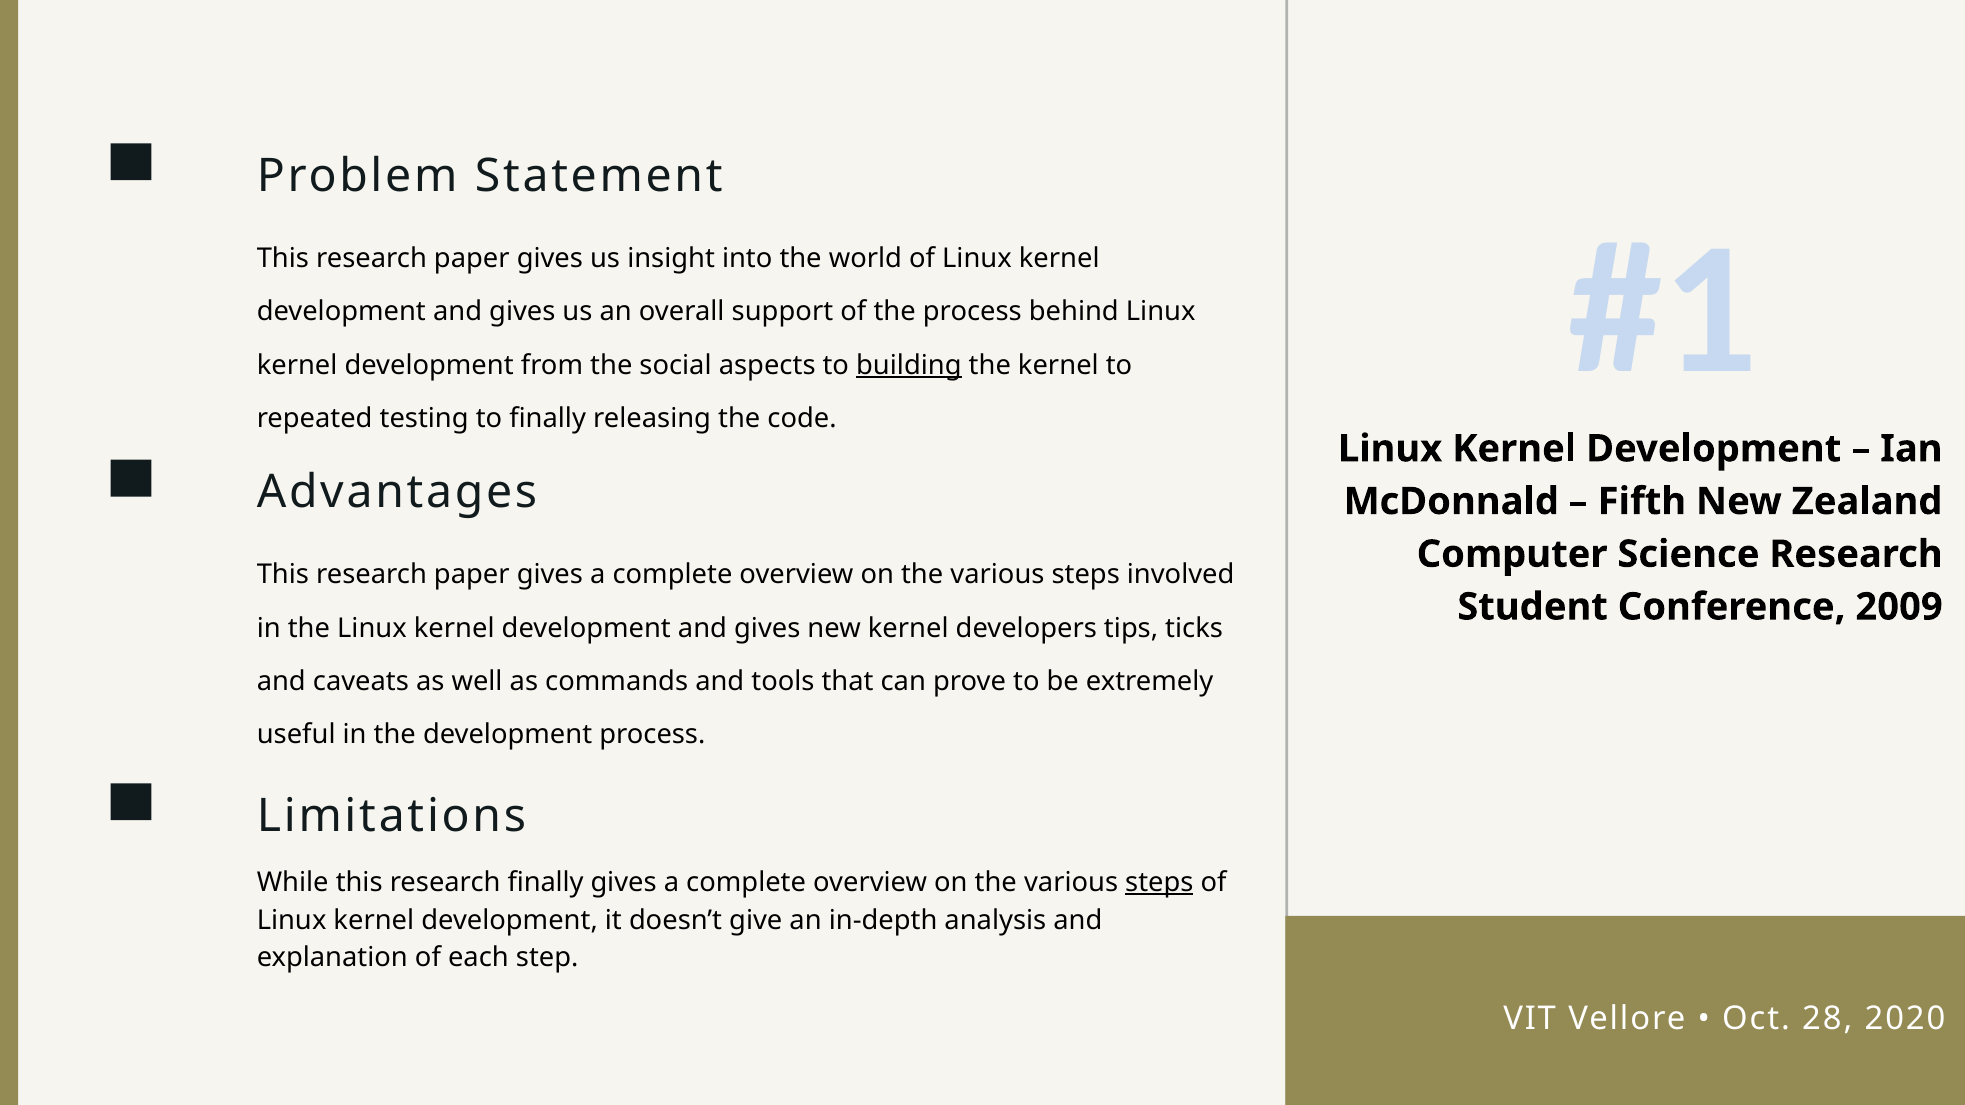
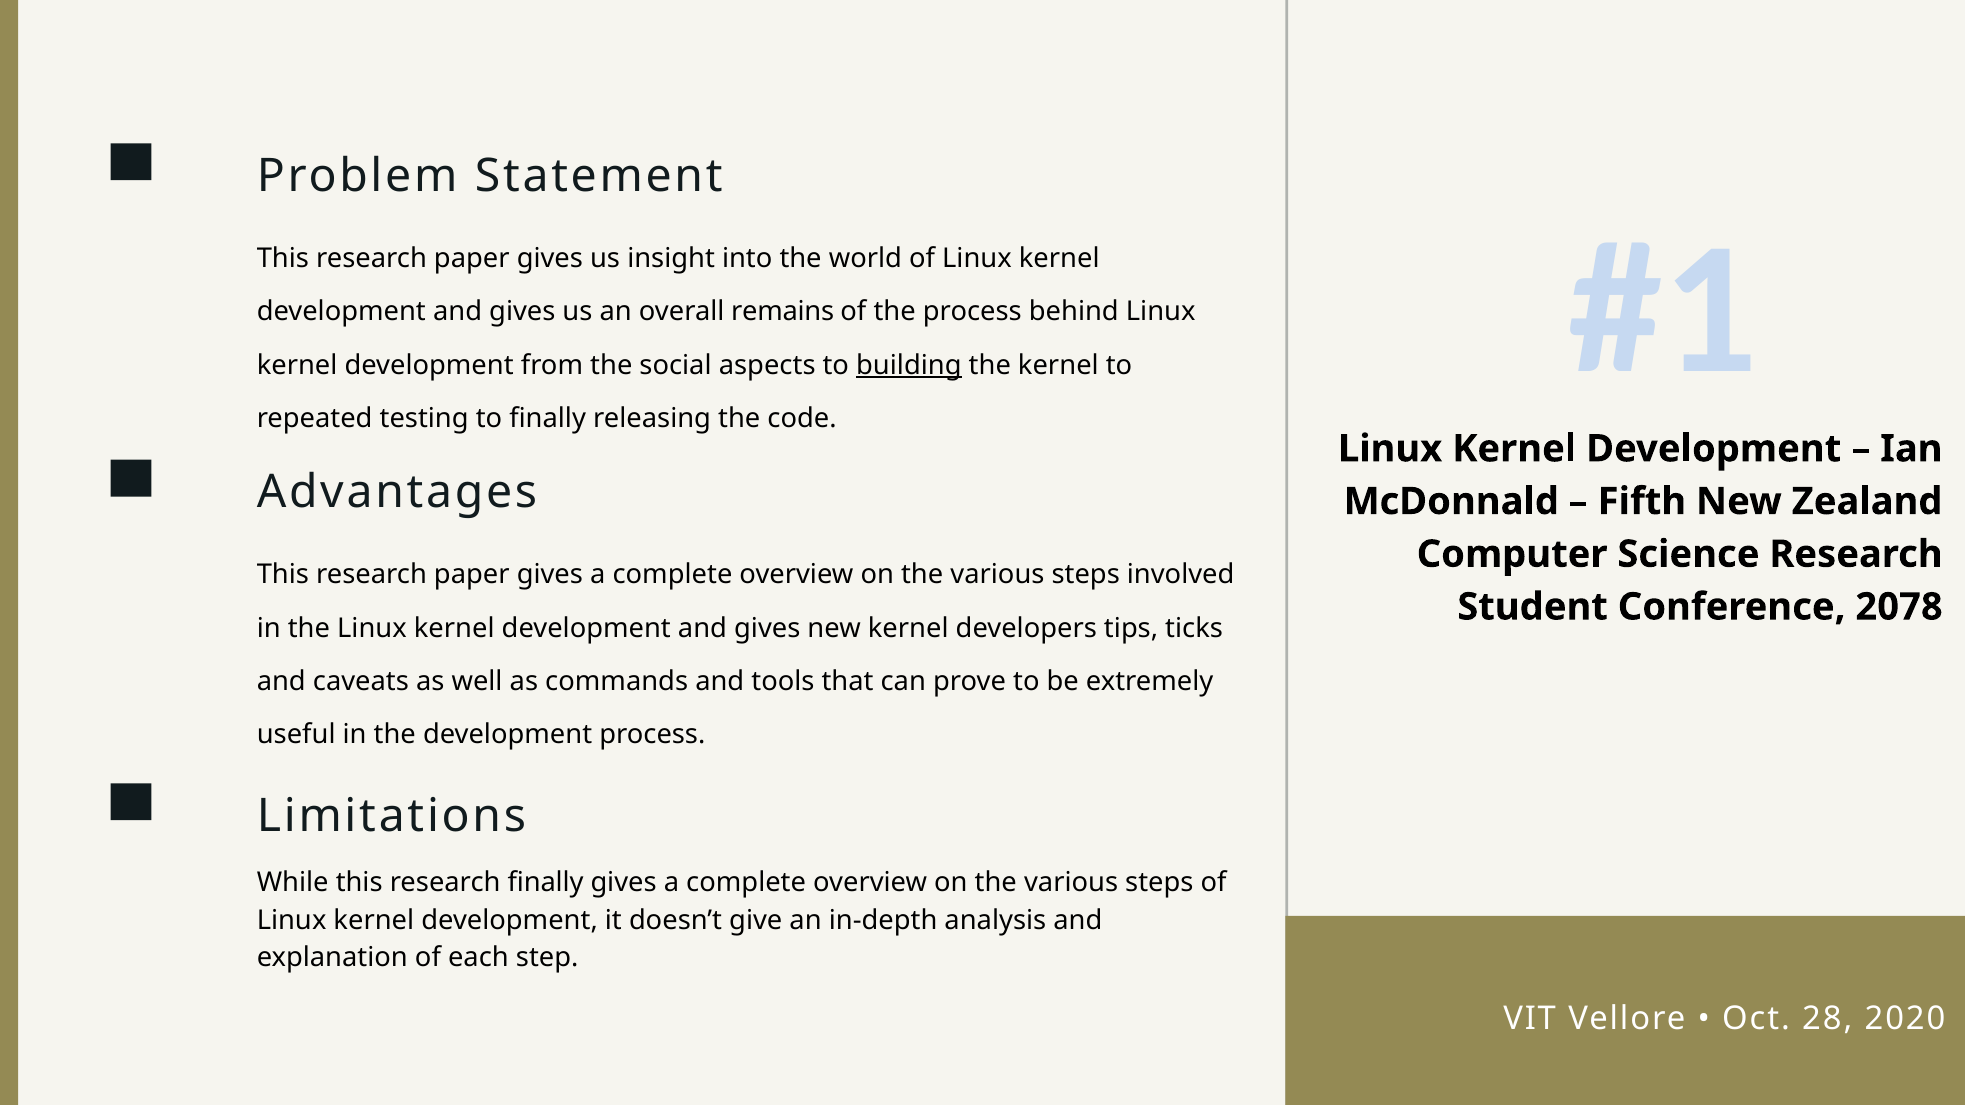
support: support -> remains (783, 312)
2009: 2009 -> 2078 (1899, 607)
steps underline: present -> none (1159, 883)
